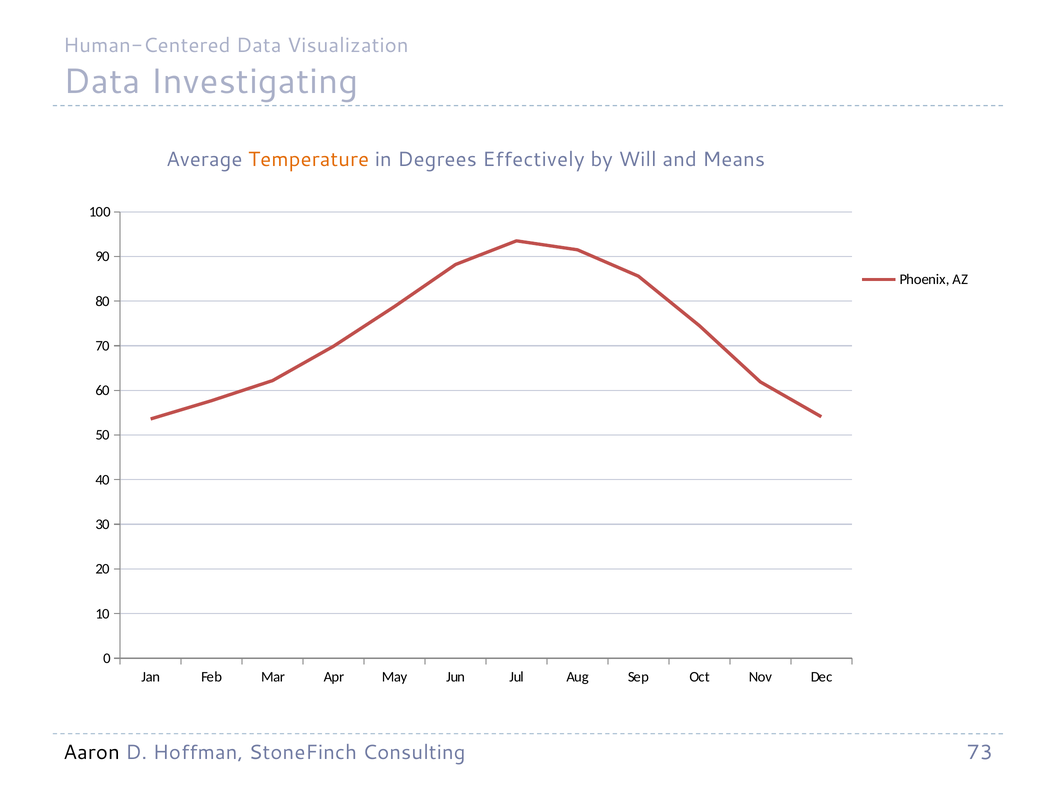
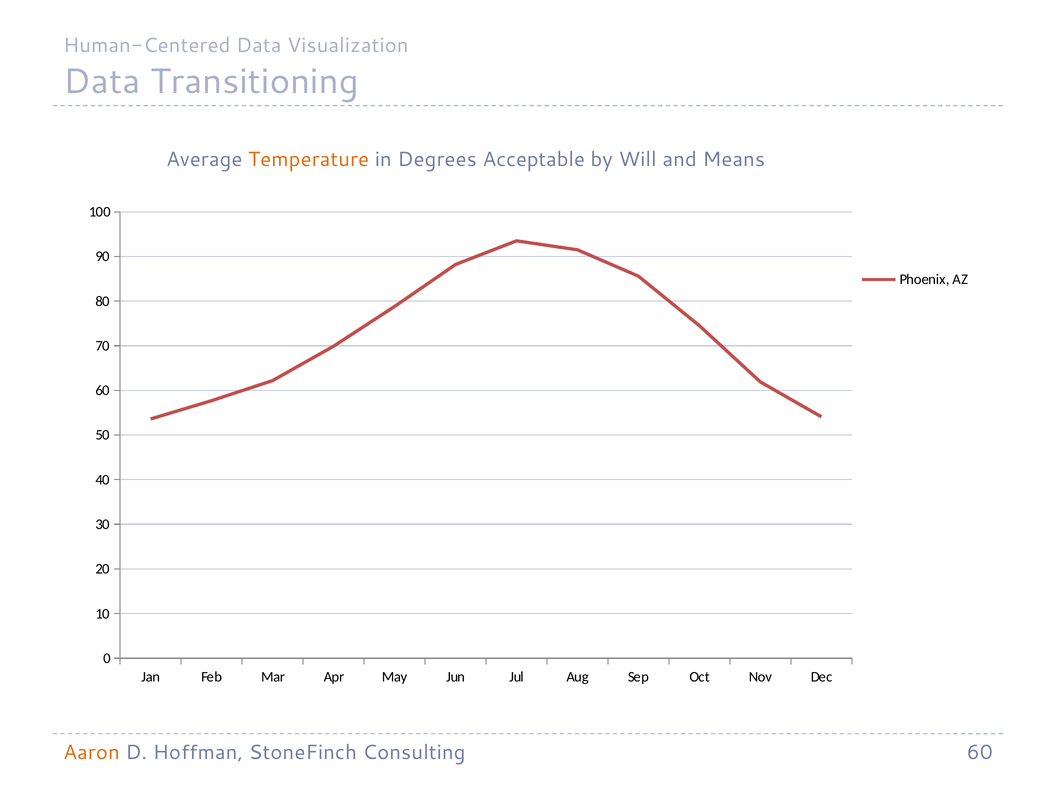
Investigating: Investigating -> Transitioning (255, 82)
Effectively: Effectively -> Acceptable (534, 159)
Aaron colour: black -> orange (91, 753)
Consulting 73: 73 -> 60 (980, 753)
